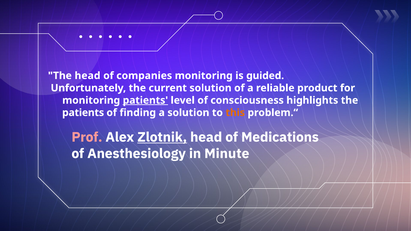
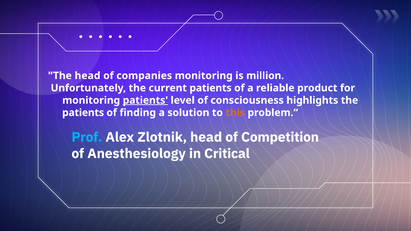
guided: guided -> million (265, 76)
current solution: solution -> patients (211, 88)
Prof colour: pink -> light blue (87, 137)
Zlotnik underline: present -> none (162, 137)
Medications: Medications -> Competition (280, 137)
Minute: Minute -> Critical (227, 154)
